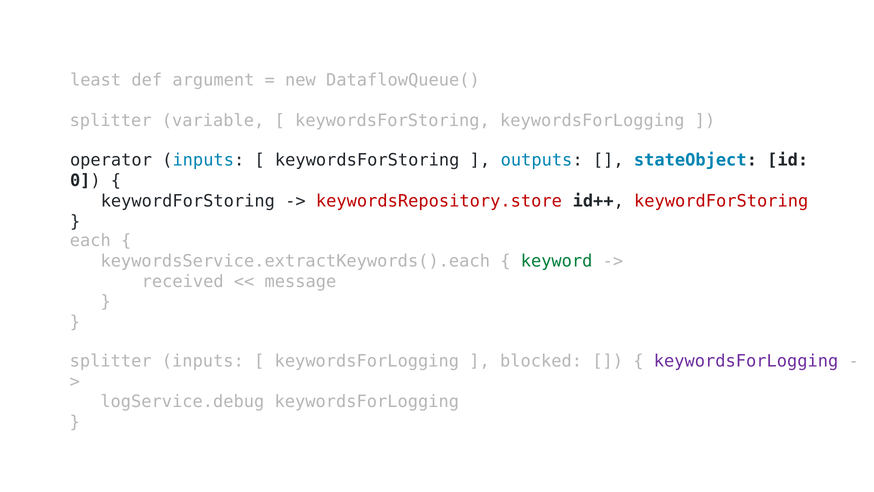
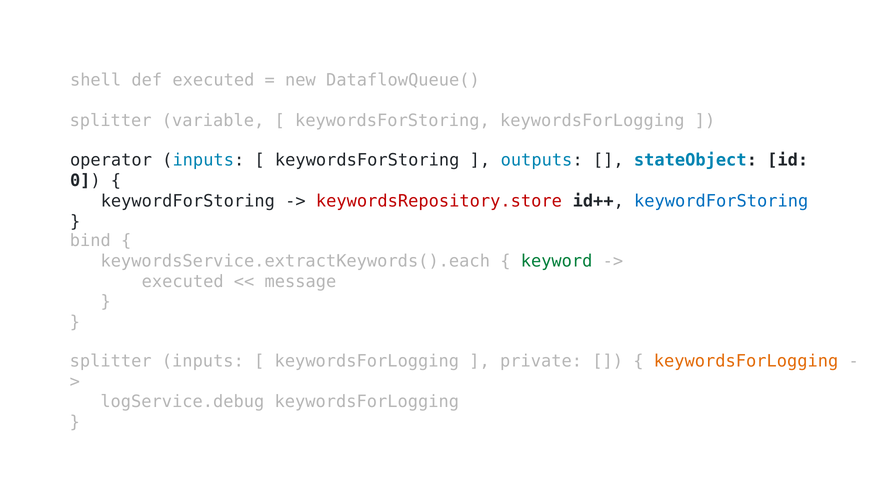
least: least -> shell (96, 80)
def argument: argument -> executed (213, 80)
keywordForStoring colour: red -> blue (721, 201)
each: each -> bind (90, 240)
received: received -> executed (183, 281)
blocked: blocked -> private (541, 361)
keywordsForLogging colour: purple -> orange (746, 361)
